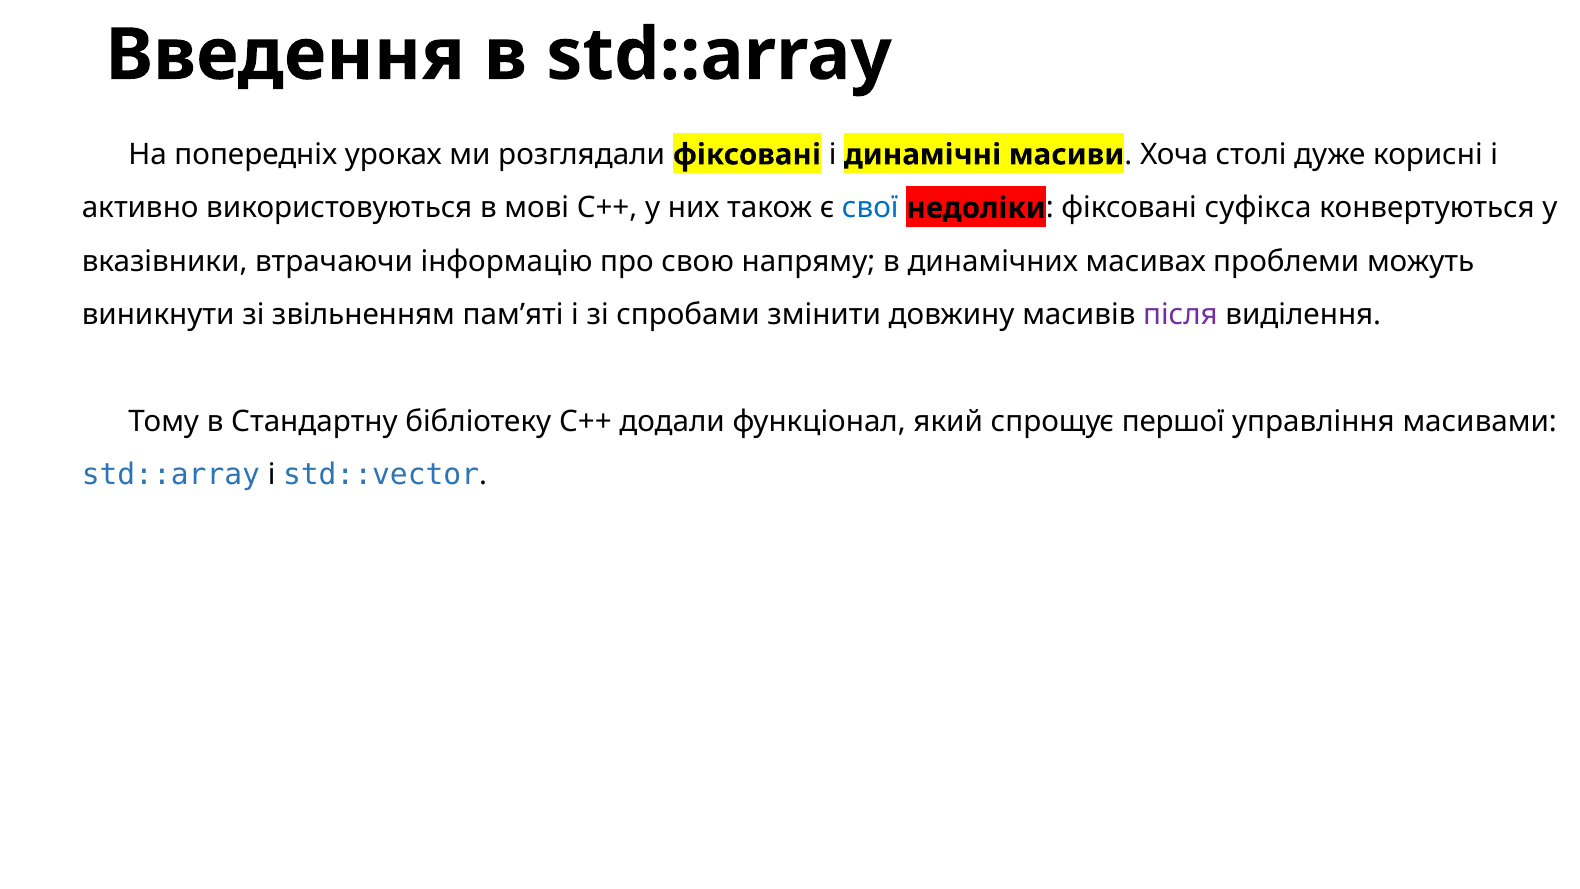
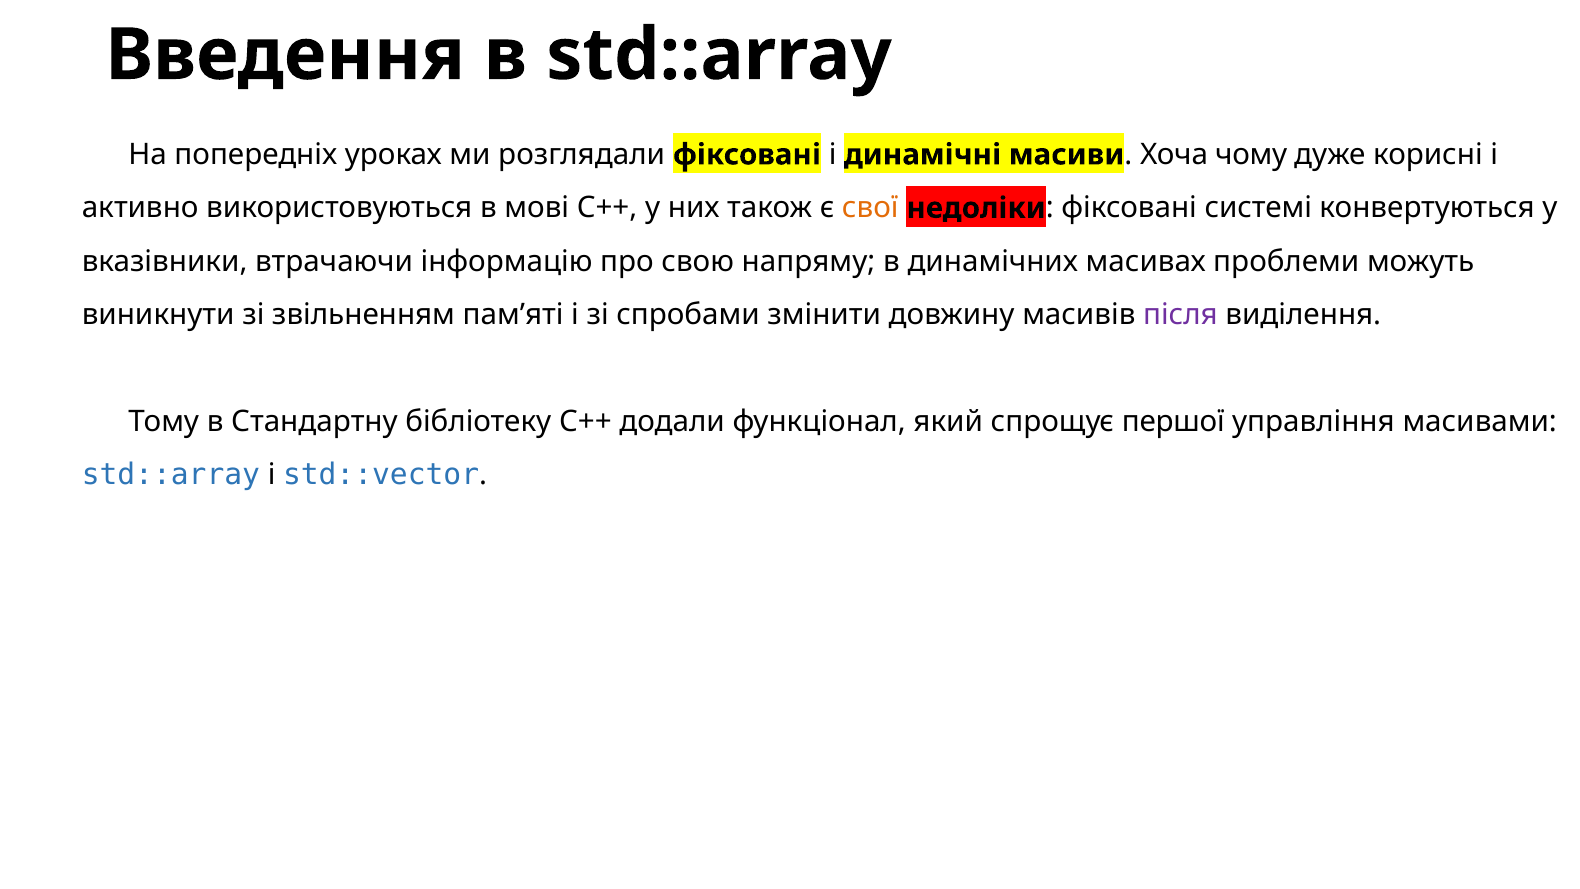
столі: столі -> чому (1251, 155)
свої colour: blue -> orange (870, 208)
суфікса: суфікса -> системі (1258, 208)
